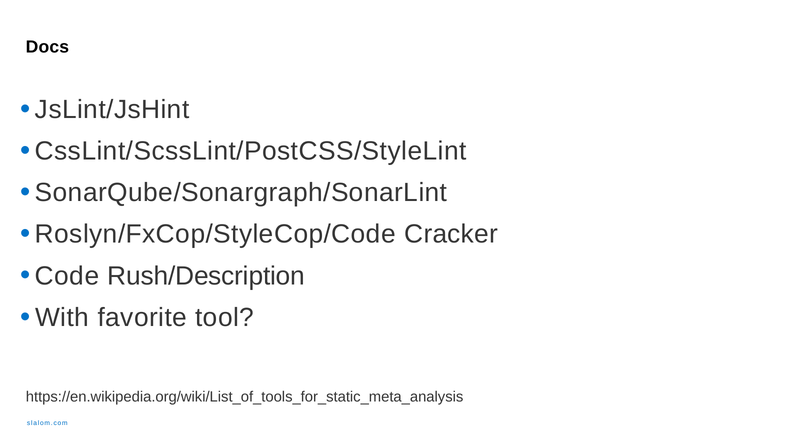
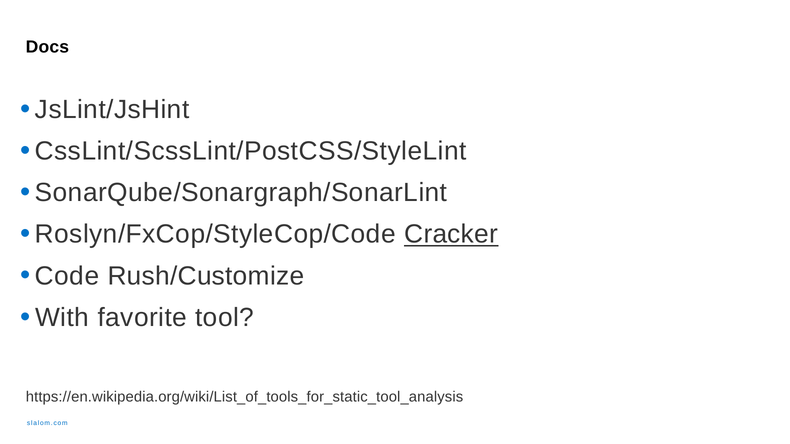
Cracker underline: none -> present (451, 235)
Rush/Description: Rush/Description -> Rush/Customize (206, 276)
https://en.wikipedia.org/wiki/List_of_tools_for_static_meta_analysis: https://en.wikipedia.org/wiki/List_of_tools_for_static_meta_analysis -> https://en.wikipedia.org/wiki/List_of_tools_for_static_tool_analysis (245, 397)
